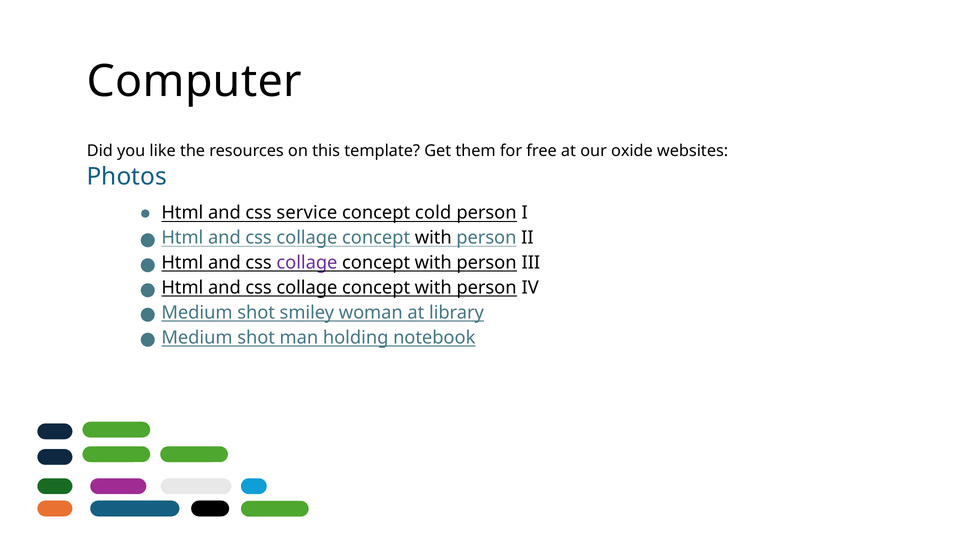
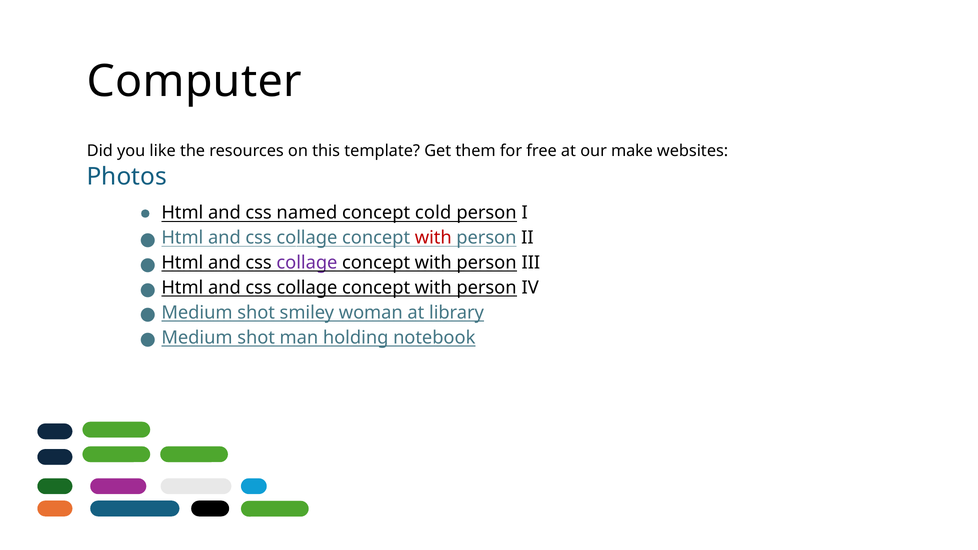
oxide: oxide -> make (632, 151)
service: service -> named (307, 213)
with colour: black -> red (433, 238)
